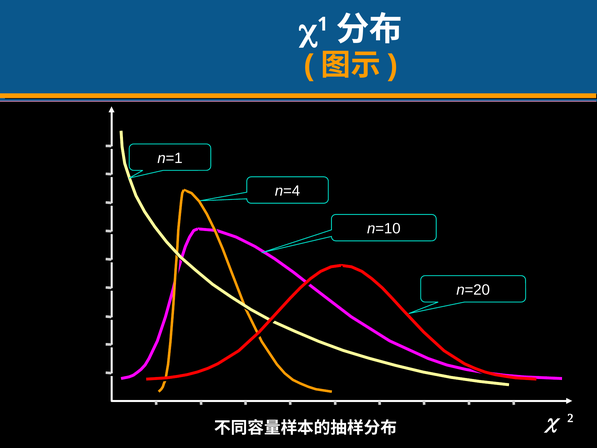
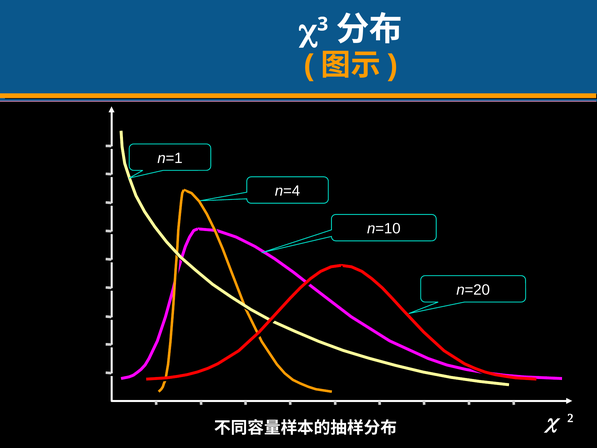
1: 1 -> 3 (323, 24)
